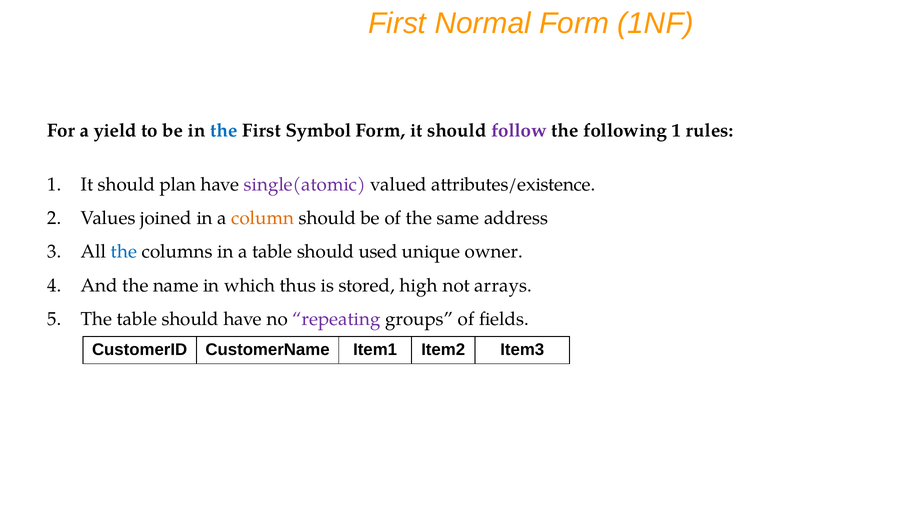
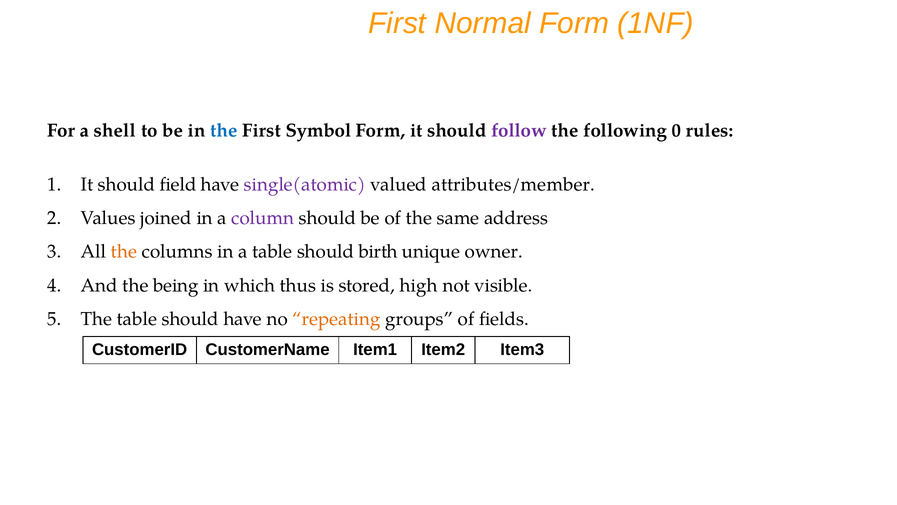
yield: yield -> shell (115, 130)
following 1: 1 -> 0 (676, 130)
plan: plan -> field (178, 184)
attributes/existence: attributes/existence -> attributes/member (513, 184)
column colour: orange -> purple (263, 218)
the colour: blue -> orange (124, 251)
used: used -> birth (378, 251)
name: name -> being (176, 285)
arrays: arrays -> visible (503, 285)
repeating colour: purple -> orange (336, 319)
